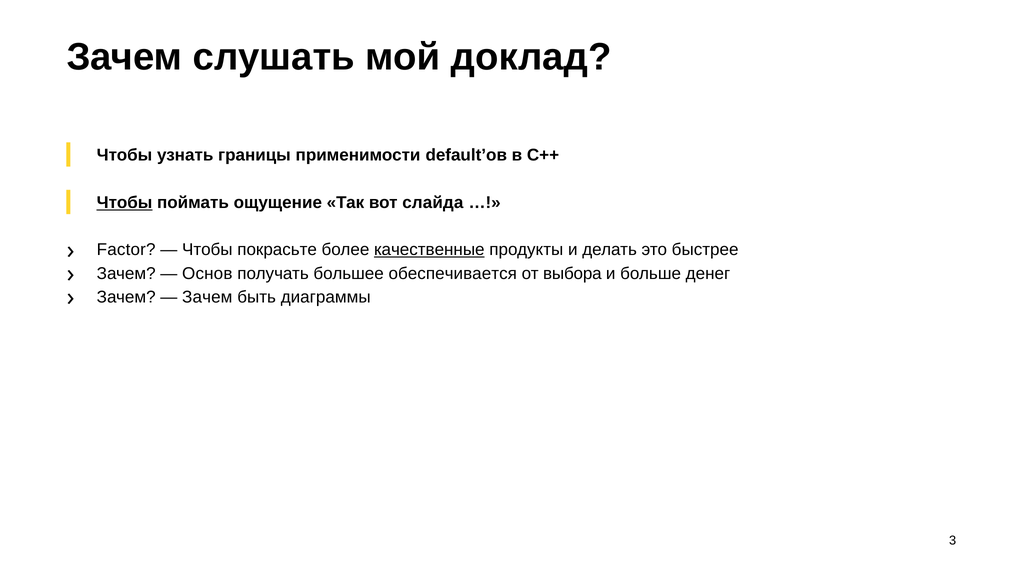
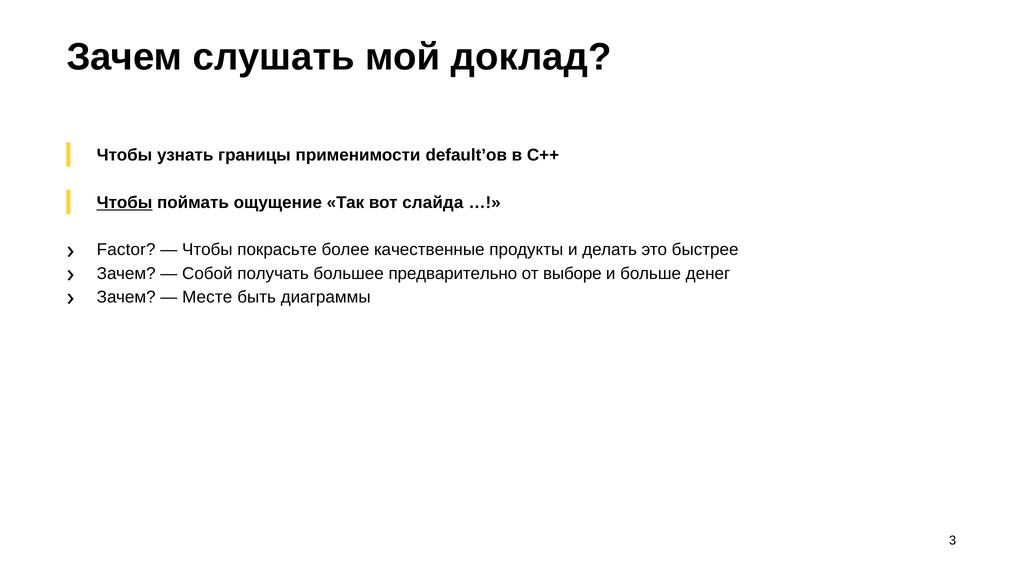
качественные underline: present -> none (429, 250)
Основ: Основ -> Собой (207, 273)
обеспечивается: обеспечивается -> предварительно (453, 273)
выбора: выбора -> выборе (572, 273)
Зачем: Зачем -> Месте (207, 297)
